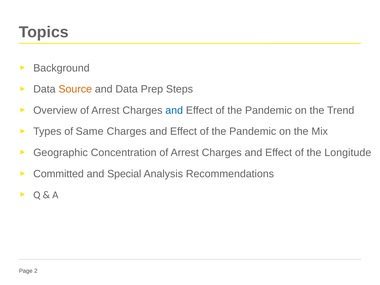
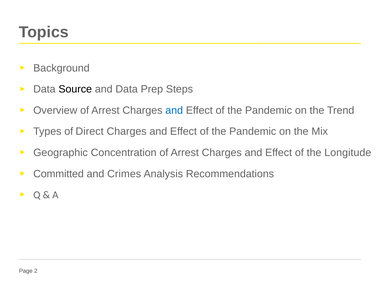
Source colour: orange -> black (75, 89)
Same: Same -> Direct (90, 132)
Special: Special -> Crimes (124, 174)
